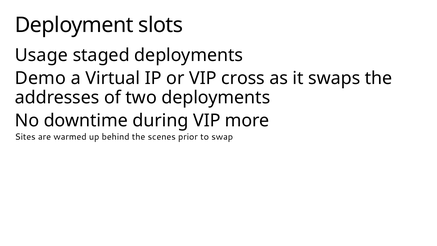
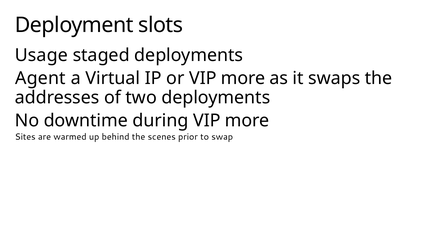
Demo: Demo -> Agent (40, 78)
or VIP cross: cross -> more (243, 78)
